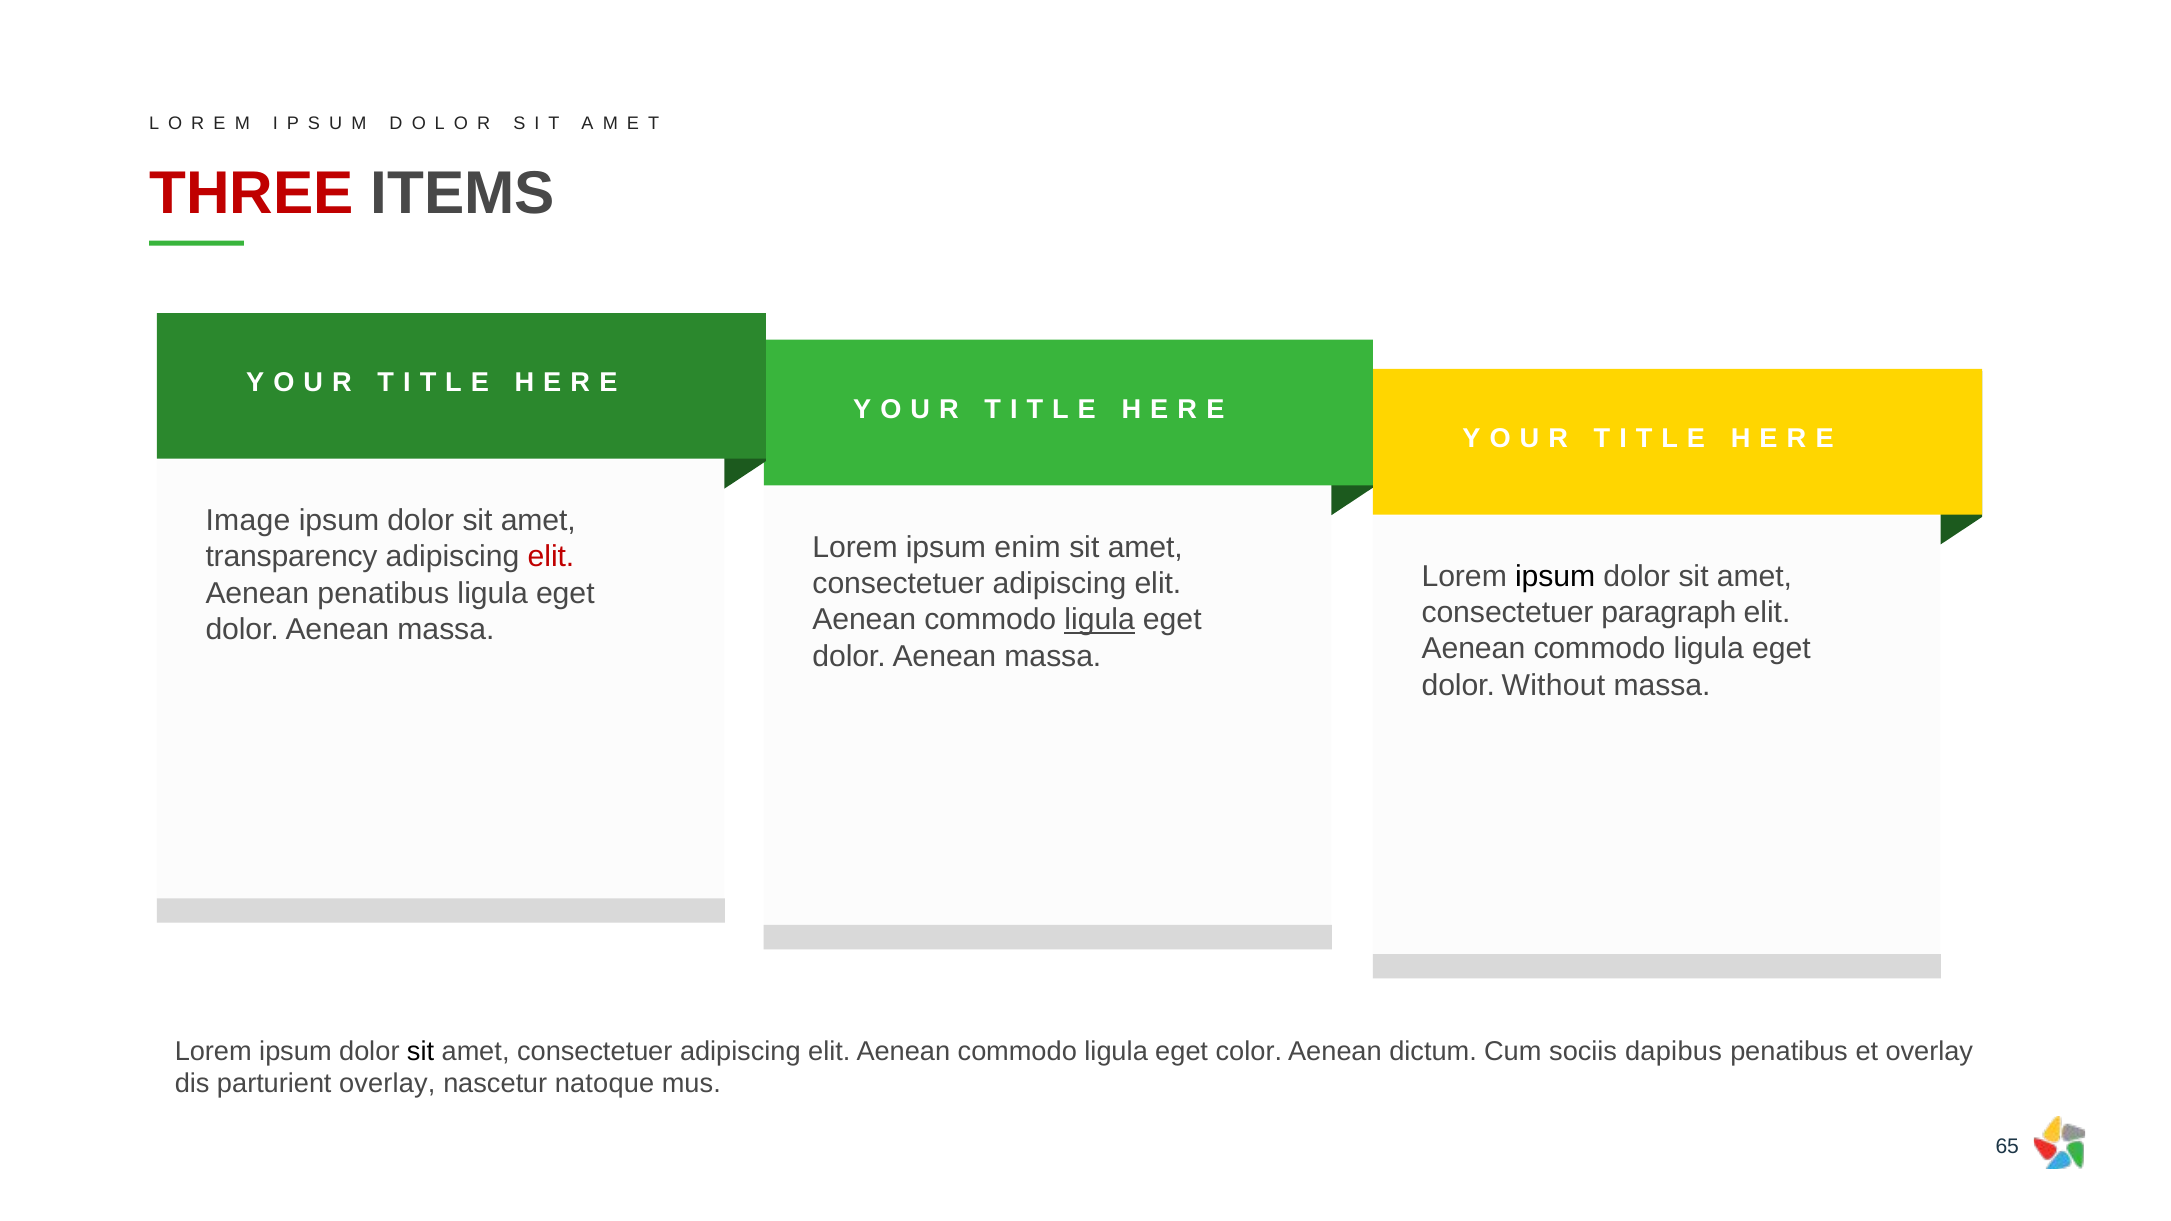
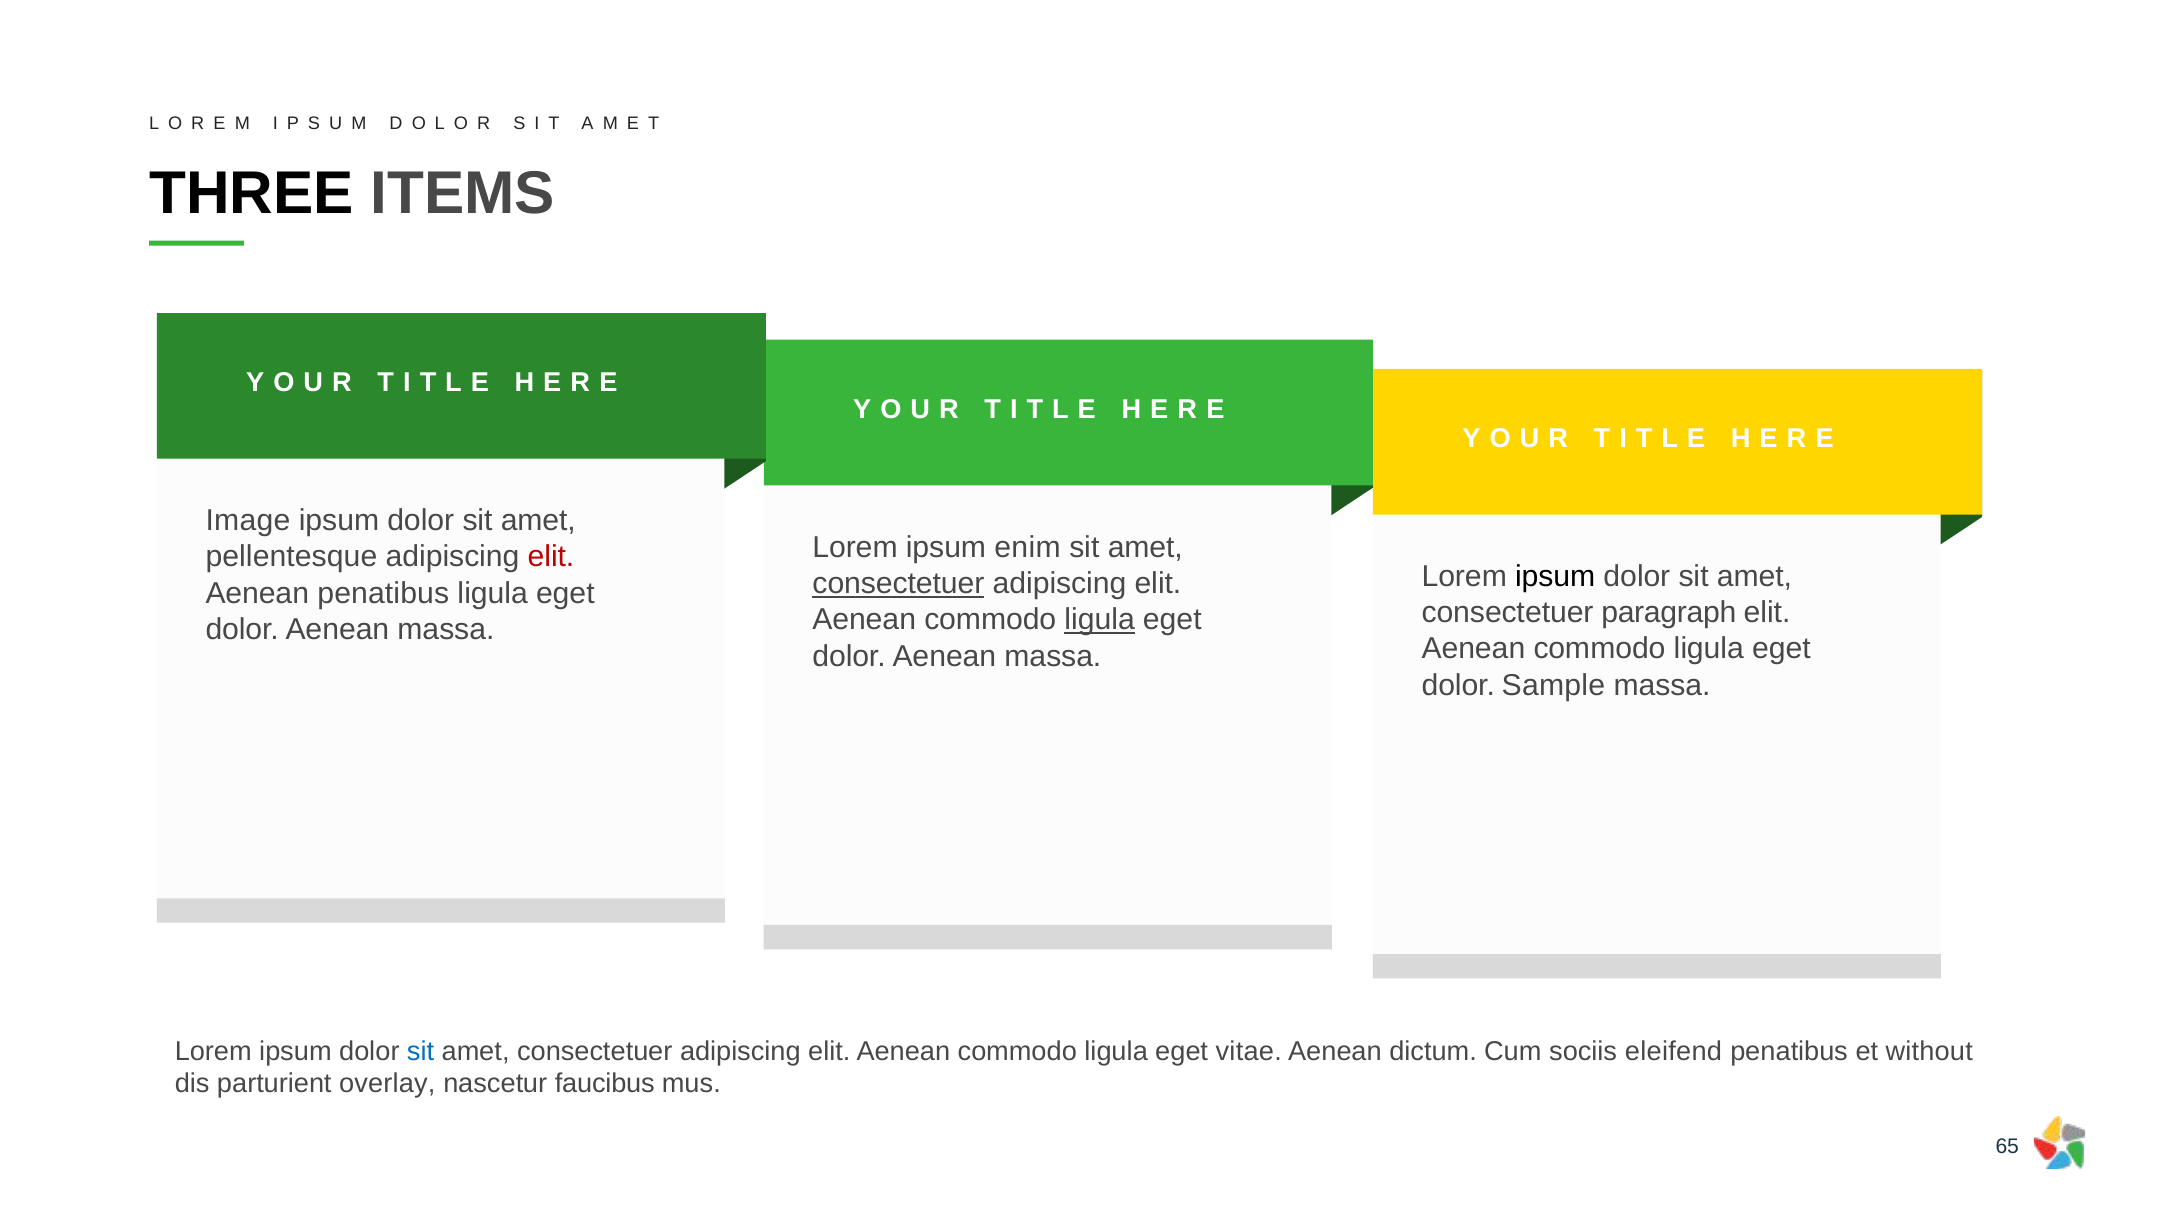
THREE colour: red -> black (251, 193)
transparency: transparency -> pellentesque (291, 557)
consectetuer underline: none -> present (898, 584)
Without: Without -> Sample (1553, 685)
sit colour: black -> blue (421, 1051)
color: color -> vitae (1249, 1051)
dapibus: dapibus -> eleifend (1673, 1051)
et overlay: overlay -> without (1929, 1051)
natoque: natoque -> faucibus (605, 1084)
